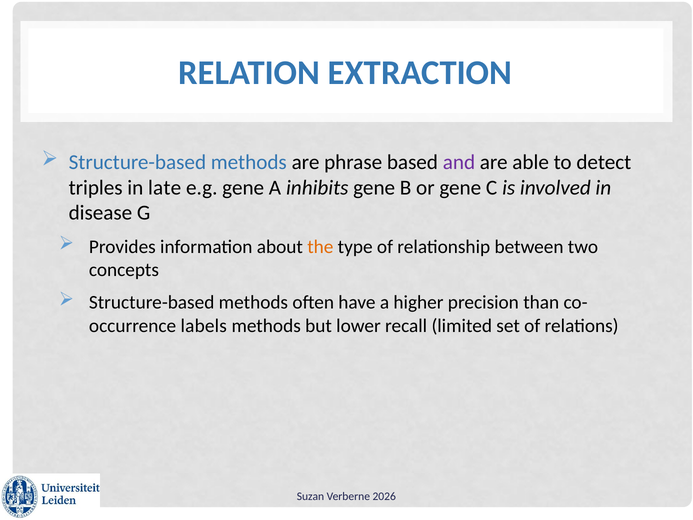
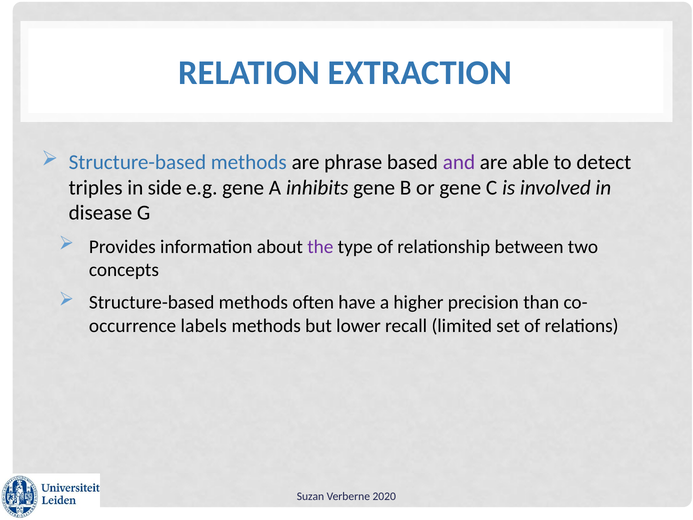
late: late -> side (165, 187)
the colour: orange -> purple (320, 247)
2026: 2026 -> 2020 (384, 496)
